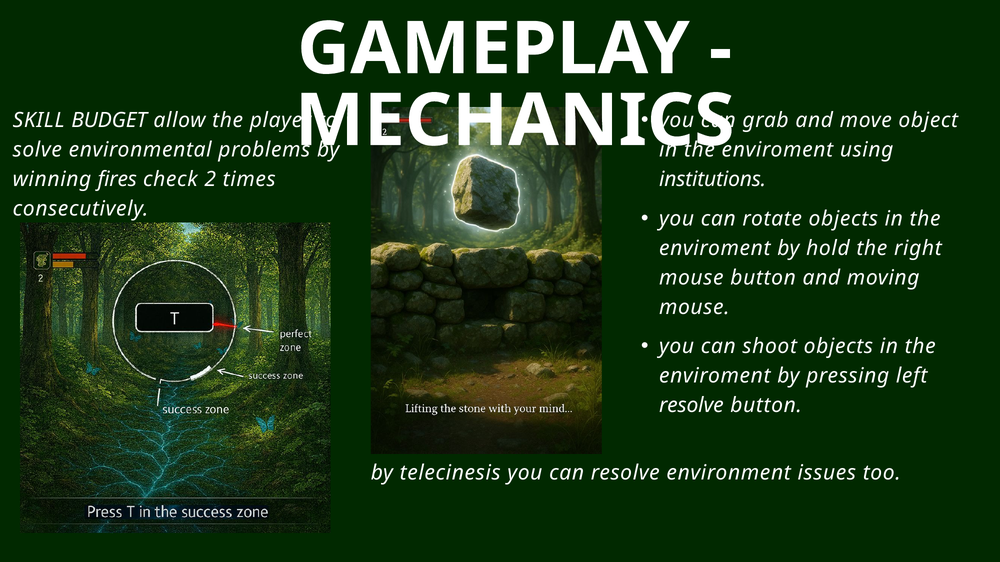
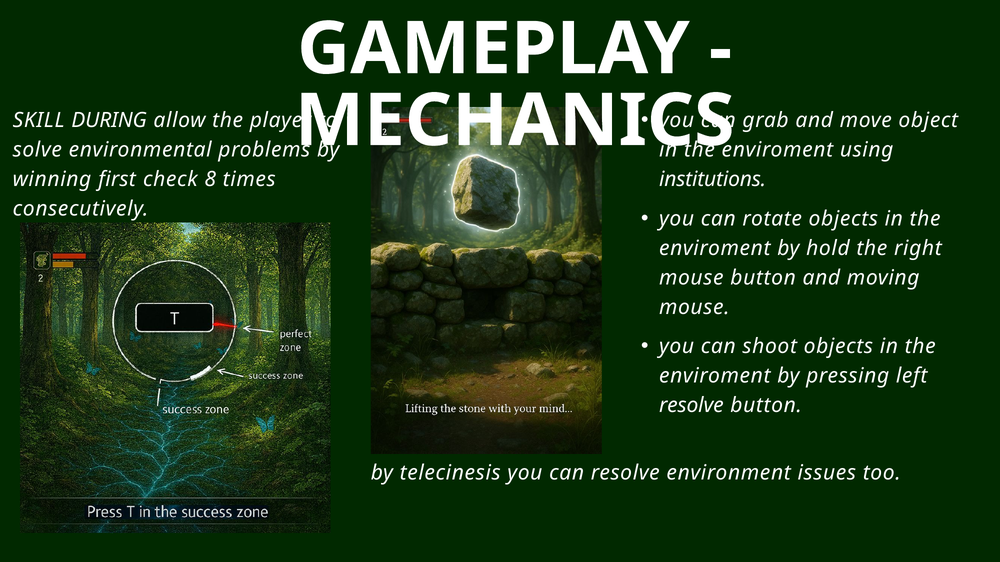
BUDGET: BUDGET -> DURING (109, 121)
fires: fires -> first (117, 179)
2: 2 -> 8 (210, 179)
